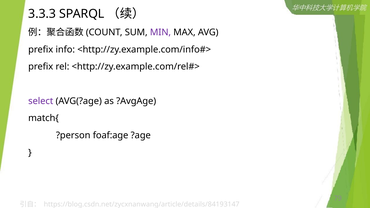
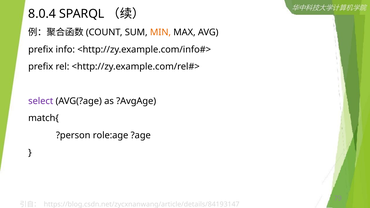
3.3.3: 3.3.3 -> 8.0.4 (42, 14)
MIN colour: purple -> orange (160, 32)
foaf:age: foaf:age -> role:age (111, 135)
